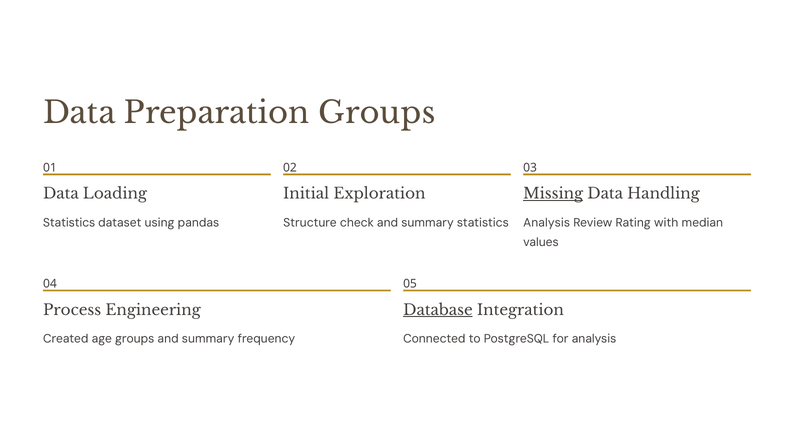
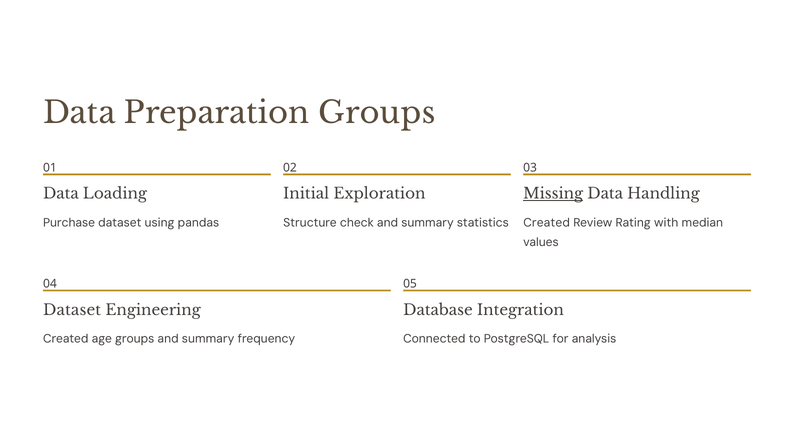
Statistics: Statistics -> Purchase (69, 223)
Analysis: Analysis -> Created (547, 223)
Process: Process -> Dataset (72, 310)
Database underline: present -> none (438, 310)
